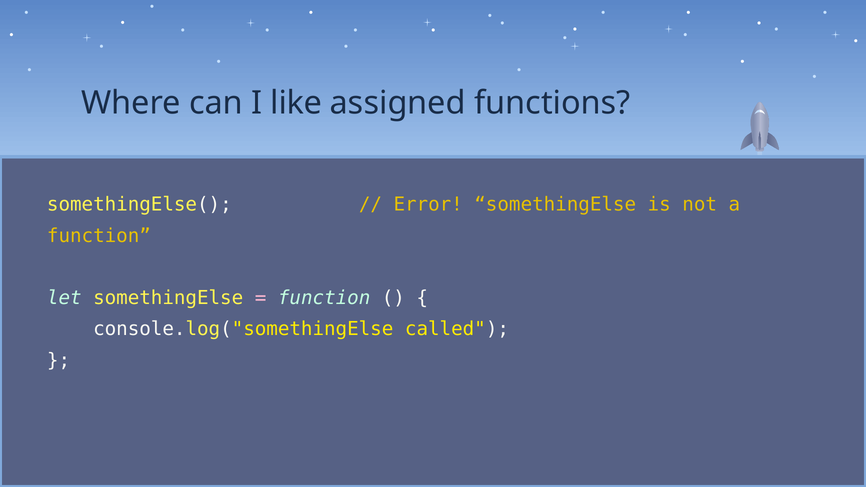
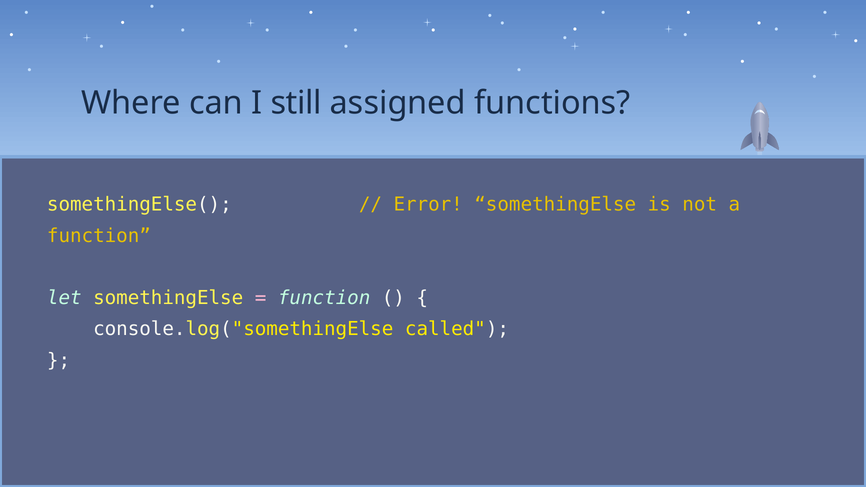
like: like -> still (296, 103)
